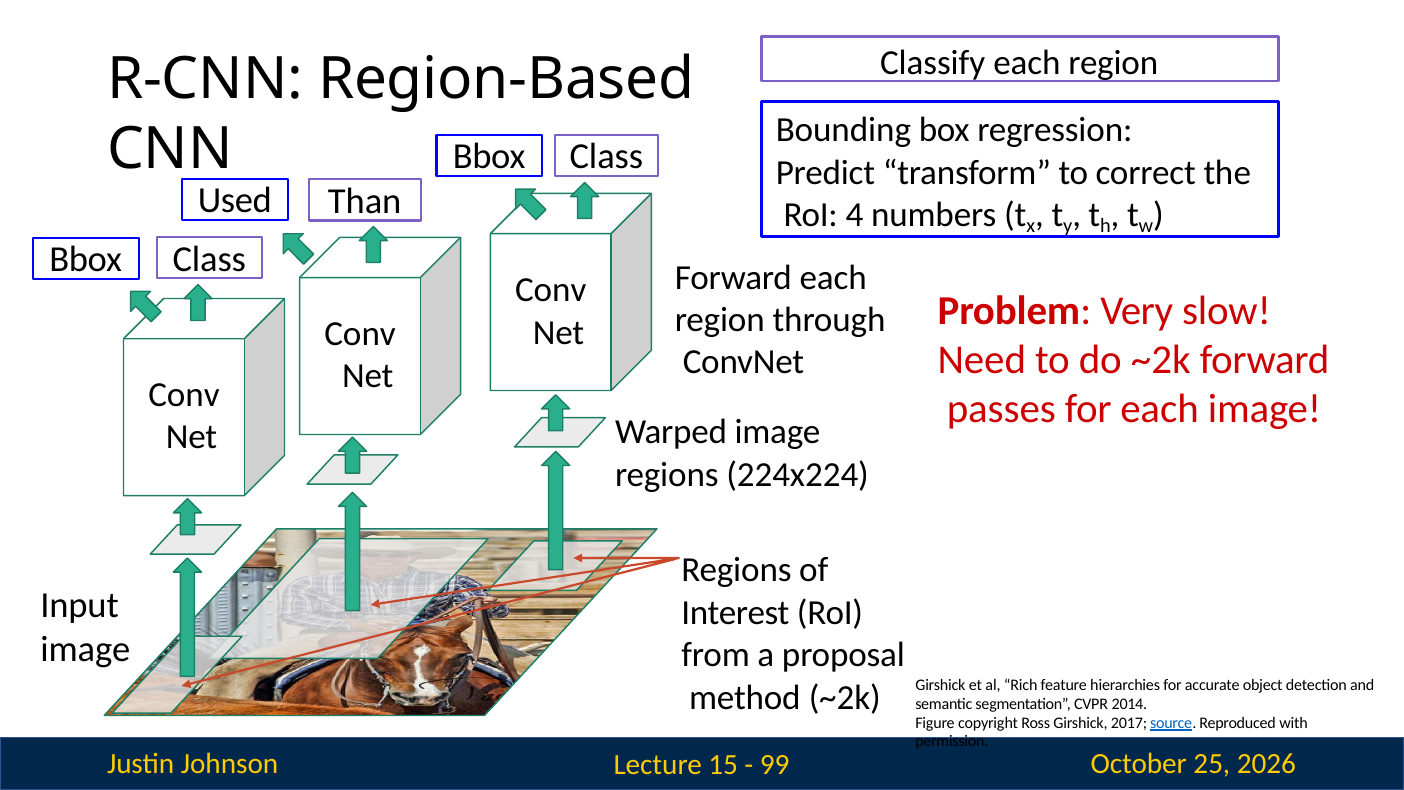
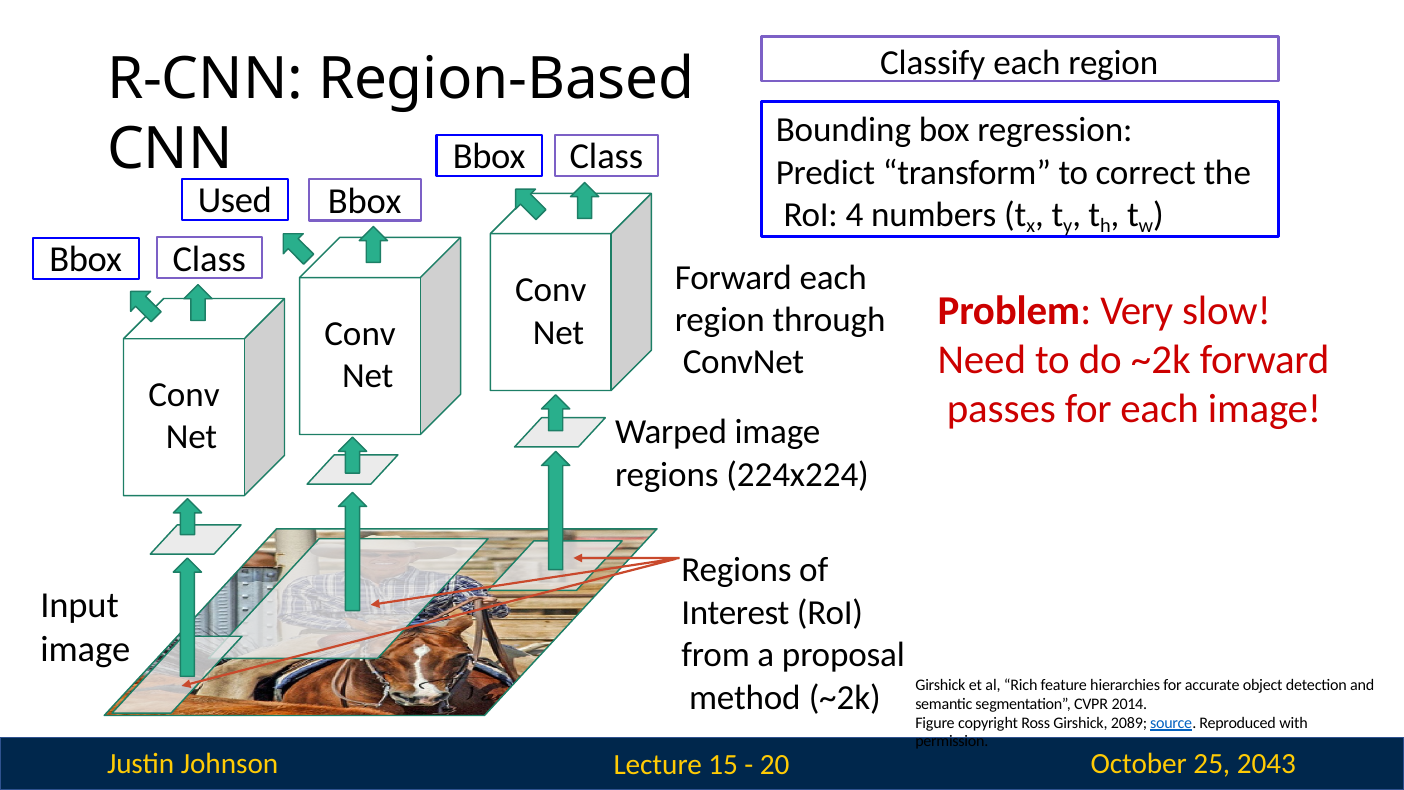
Than: Than -> Bbox (365, 201)
2017: 2017 -> 2089 (1129, 723)
99: 99 -> 20 (775, 764)
2026: 2026 -> 2043 (1266, 764)
